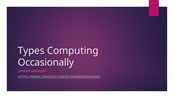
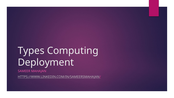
Occasionally: Occasionally -> Deployment (46, 62)
